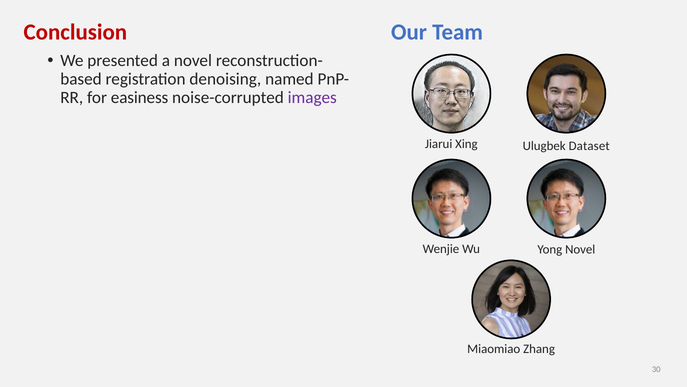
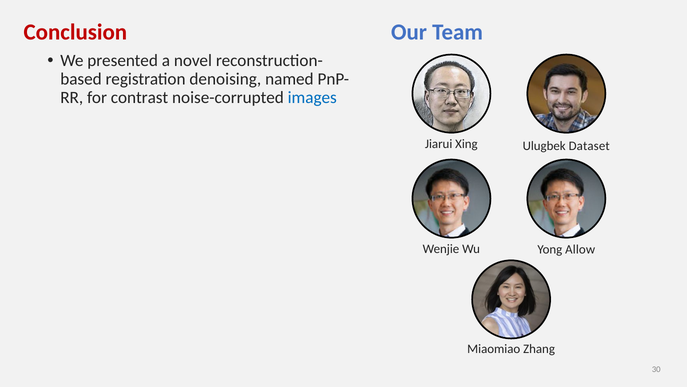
easiness: easiness -> contrast (140, 98)
images colour: purple -> blue (312, 98)
Yong Novel: Novel -> Allow (580, 249)
